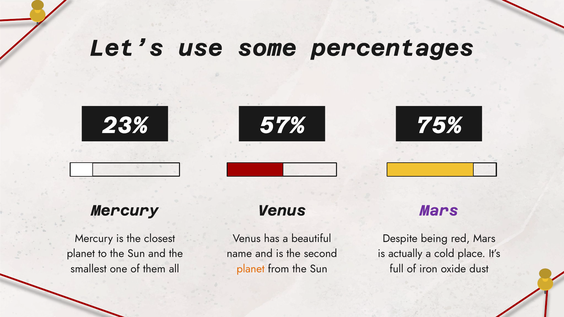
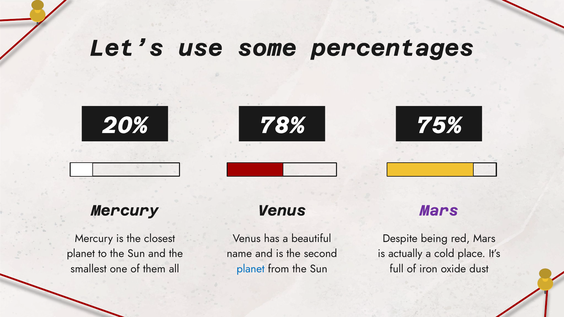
23%: 23% -> 20% (125, 125)
57%: 57% -> 78% (282, 125)
planet colour: orange -> blue (251, 269)
